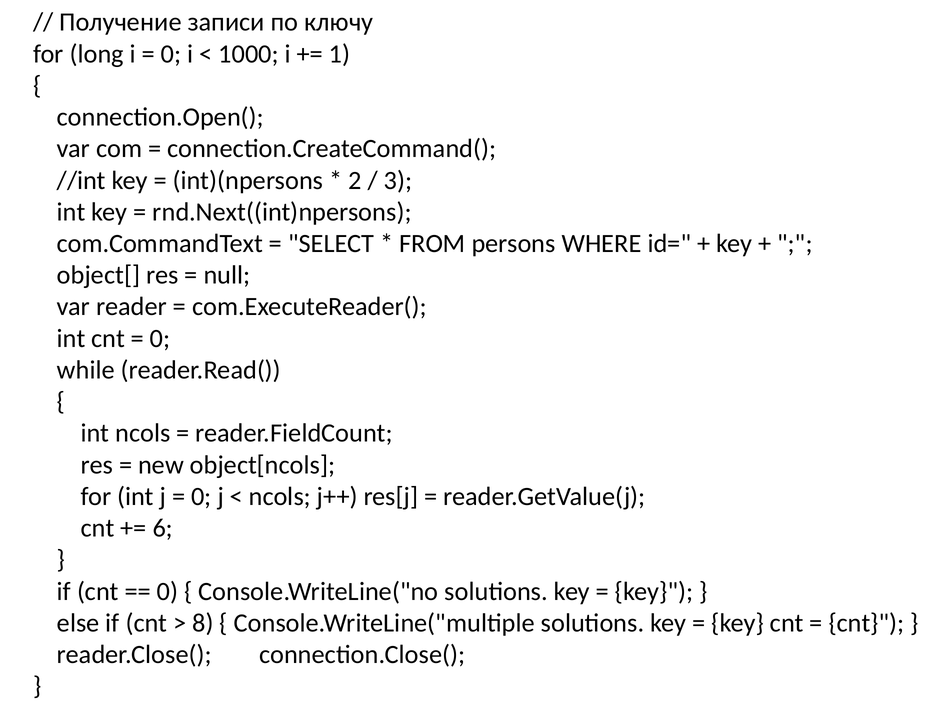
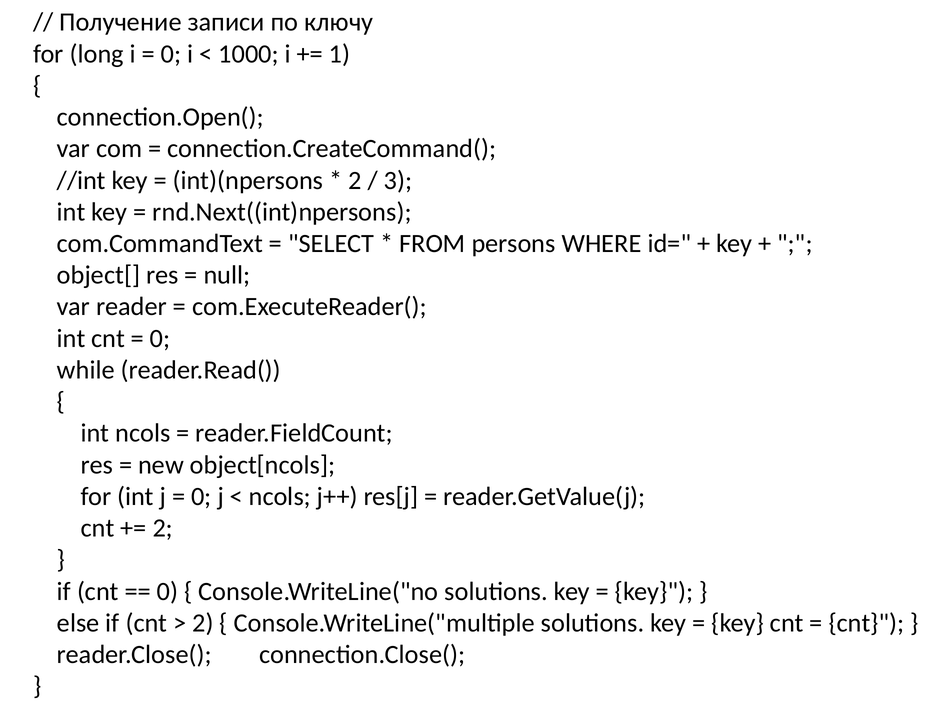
6: 6 -> 2 (163, 528)
8: 8 -> 2 (203, 623)
